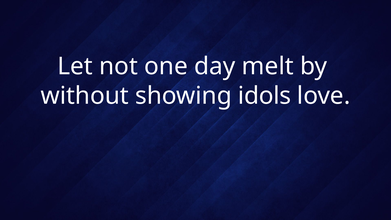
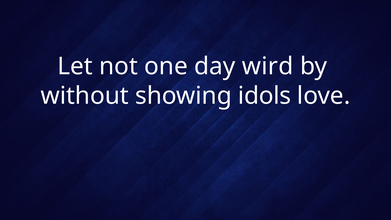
melt: melt -> wird (268, 66)
